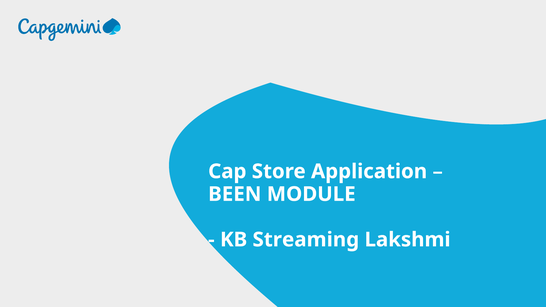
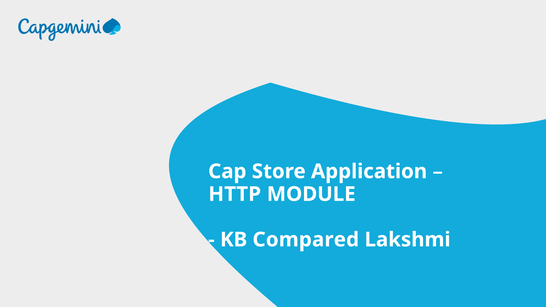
BEEN: BEEN -> HTTP (235, 194)
Streaming: Streaming -> Compared (306, 240)
